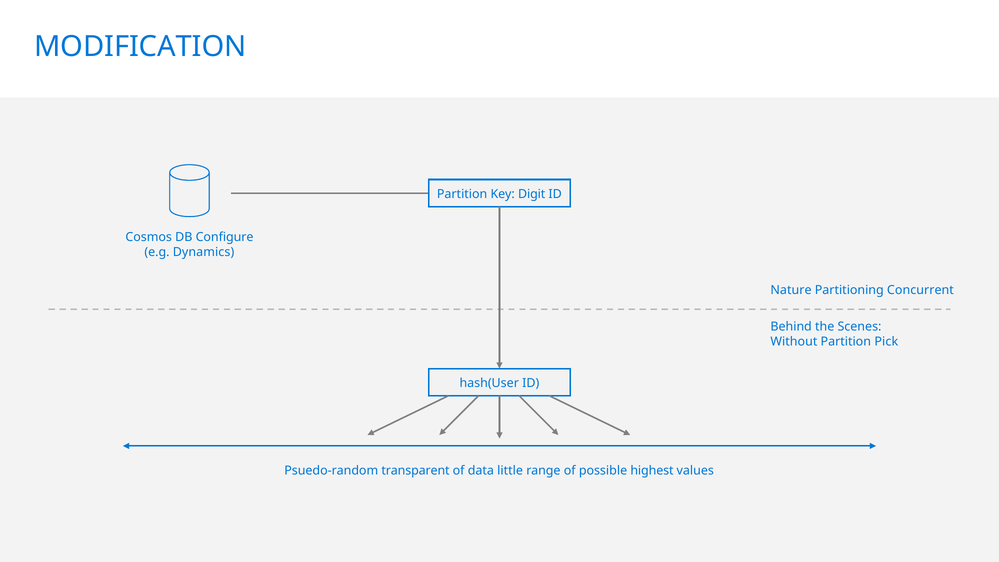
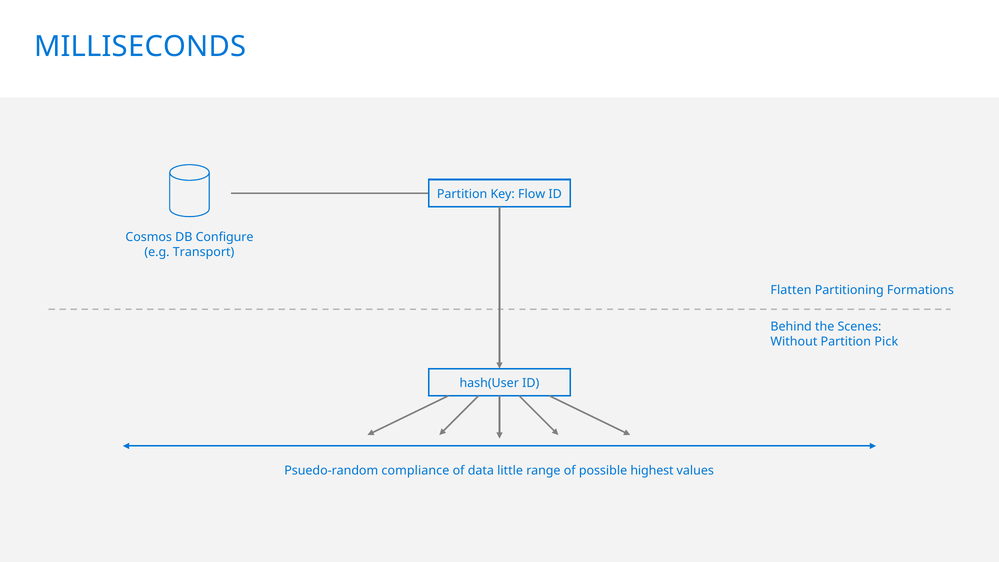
MODIFICATION: MODIFICATION -> MILLISECONDS (140, 47)
Digit: Digit -> Flow (532, 194)
Dynamics: Dynamics -> Transport (204, 252)
Nature: Nature -> Flatten (791, 290)
Concurrent: Concurrent -> Formations (920, 290)
transparent: transparent -> compliance (415, 470)
